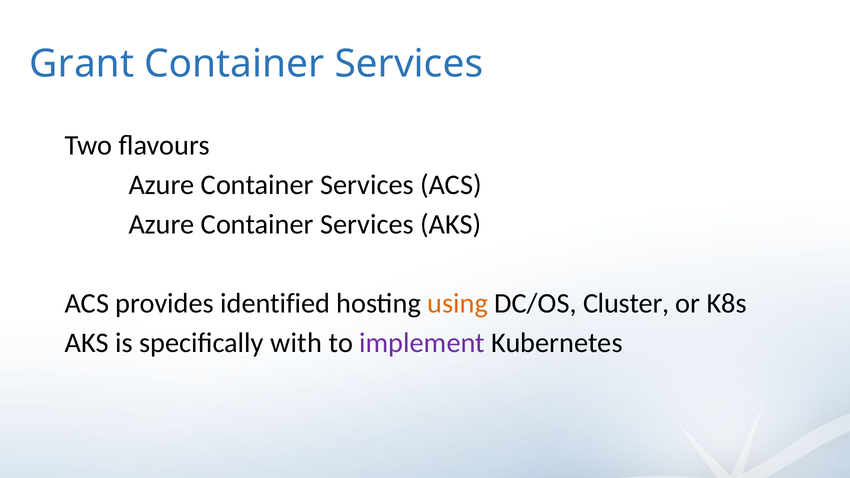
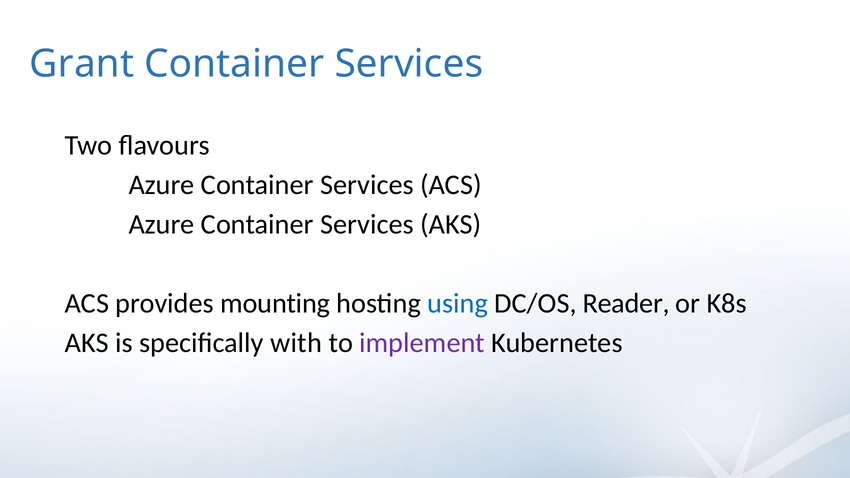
identified: identified -> mounting (275, 304)
using colour: orange -> blue (458, 304)
Cluster: Cluster -> Reader (626, 304)
